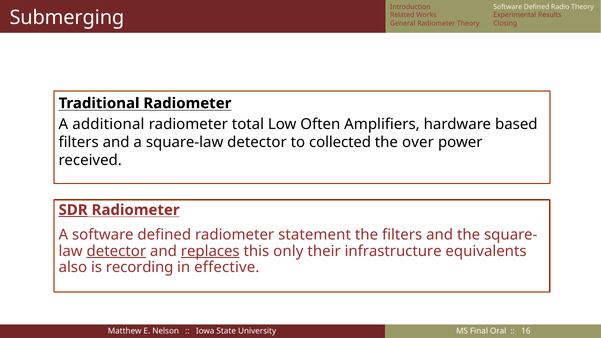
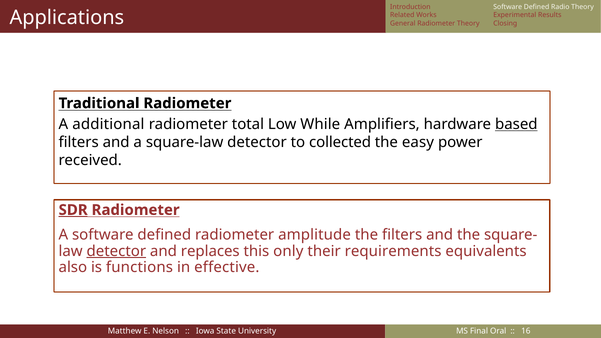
Submerging: Submerging -> Applications (67, 18)
Often: Often -> While (320, 124)
based underline: none -> present (516, 124)
over: over -> easy (418, 142)
statement: statement -> amplitude (315, 235)
replaces underline: present -> none (210, 251)
infrastructure: infrastructure -> requirements (393, 251)
recording: recording -> functions (140, 267)
